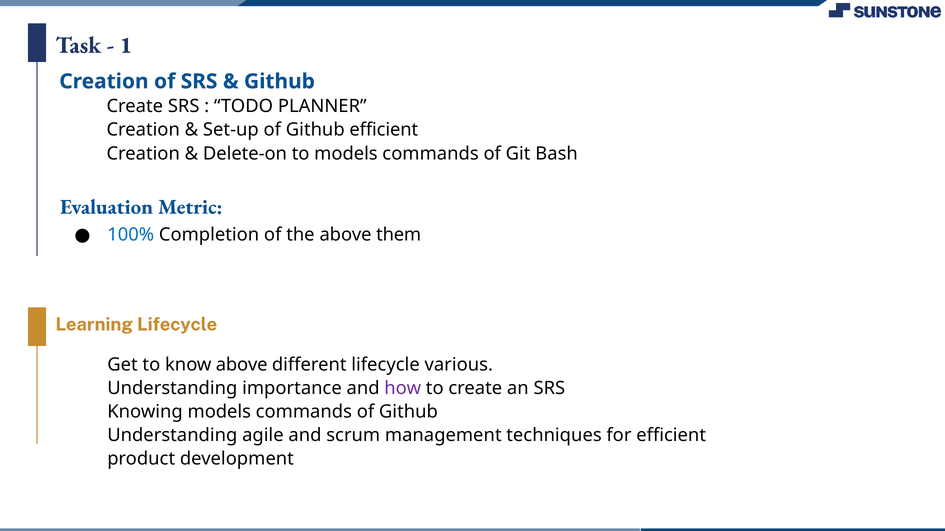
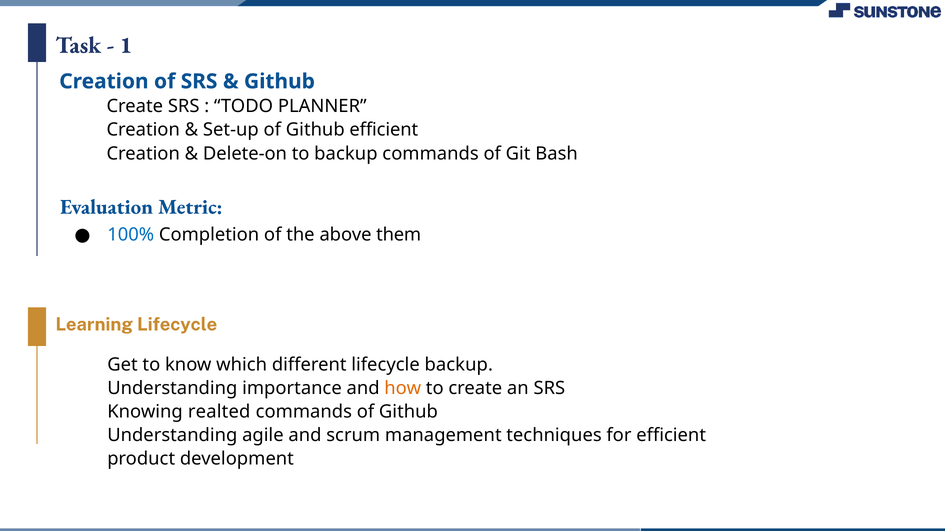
to models: models -> backup (346, 154)
know above: above -> which (242, 365)
lifecycle various: various -> backup (459, 365)
how colour: purple -> orange (403, 389)
Knowing models: models -> realted (219, 412)
